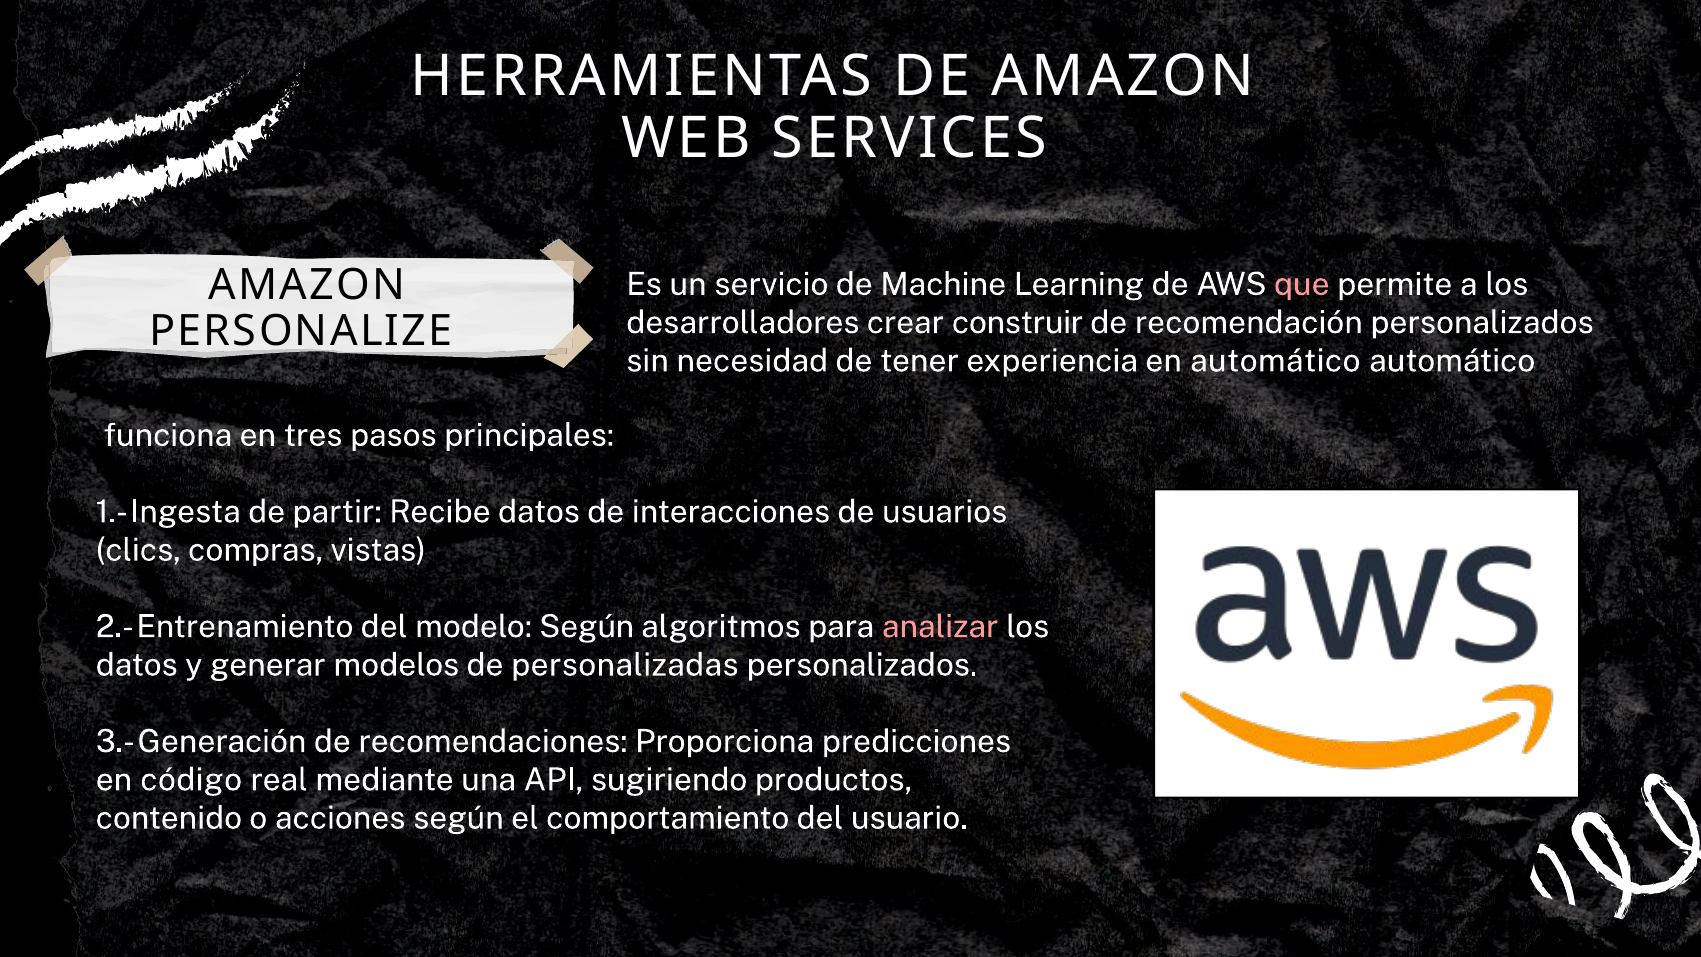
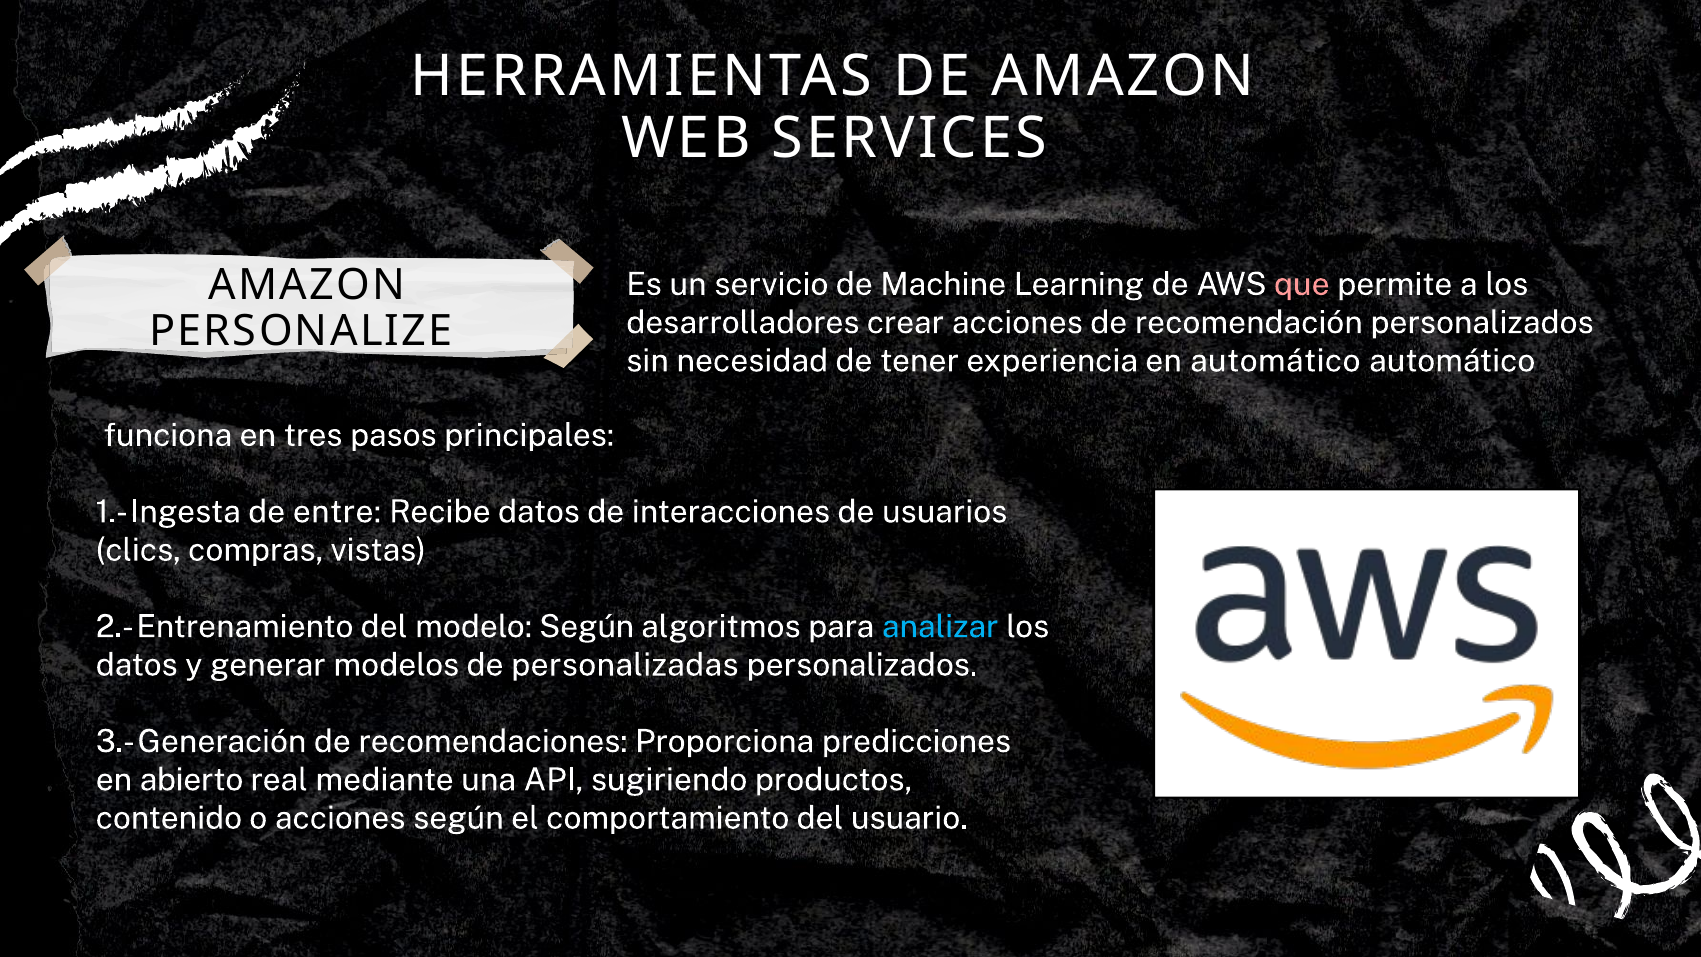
crear construir: construir -> acciones (1017, 323)
partir: partir -> entre (337, 512)
analizar colour: pink -> light blue (940, 627)
código: código -> abierto (192, 780)
